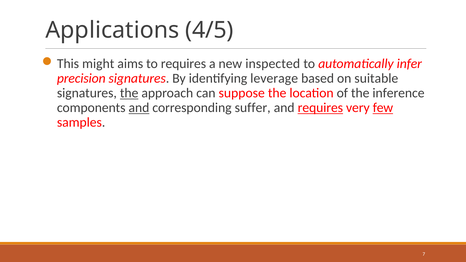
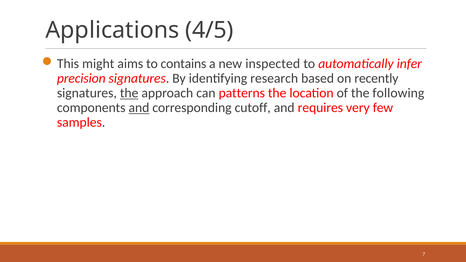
to requires: requires -> contains (183, 64)
leverage: leverage -> research (274, 78)
suitable: suitable -> recently (376, 78)
suppose: suppose -> patterns (242, 93)
inference: inference -> following (398, 93)
suffer: suffer -> cutoff (253, 108)
requires underline: present -> none (320, 108)
few underline: present -> none (383, 108)
